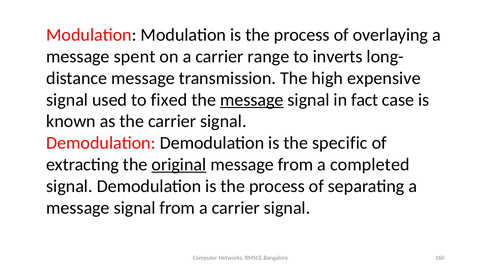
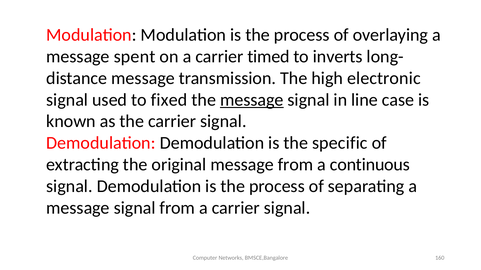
range: range -> timed (269, 57)
expensive: expensive -> electronic (384, 78)
fact: fact -> line (365, 100)
original underline: present -> none (179, 165)
completed: completed -> continuous (370, 165)
